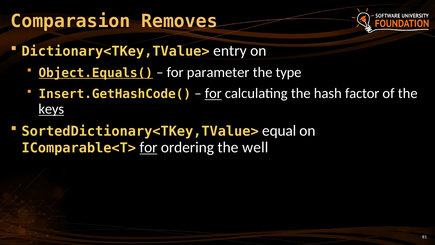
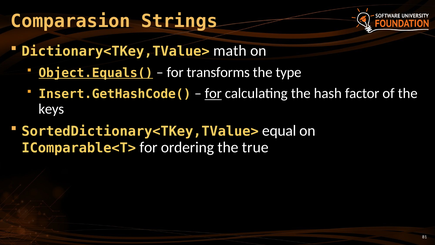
Removes: Removes -> Strings (179, 21)
entry: entry -> math (230, 51)
parameter: parameter -> transforms (218, 72)
keys underline: present -> none (51, 109)
for underline: present -> none (149, 147)
well: well -> true (255, 147)
